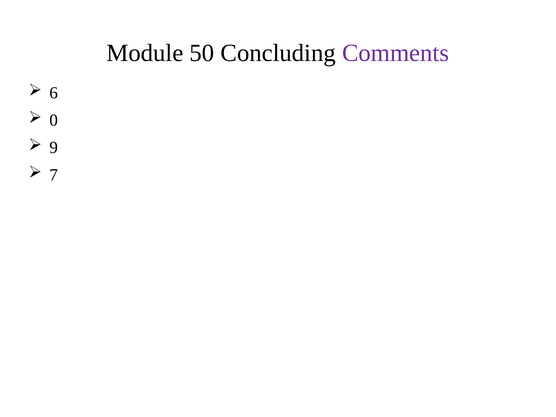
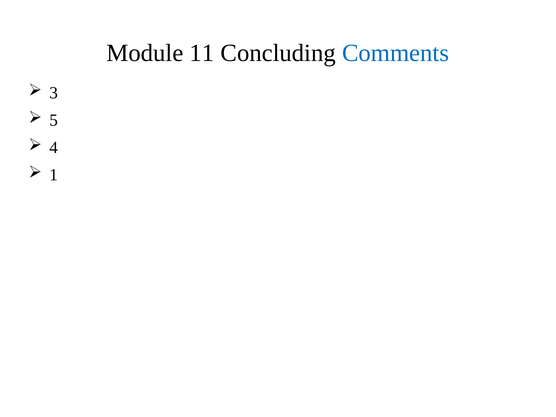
50: 50 -> 11 (202, 53)
Comments colour: purple -> blue (396, 53)
6: 6 -> 3 (54, 93)
0: 0 -> 5 (54, 120)
9: 9 -> 4 (54, 148)
7: 7 -> 1 (54, 175)
